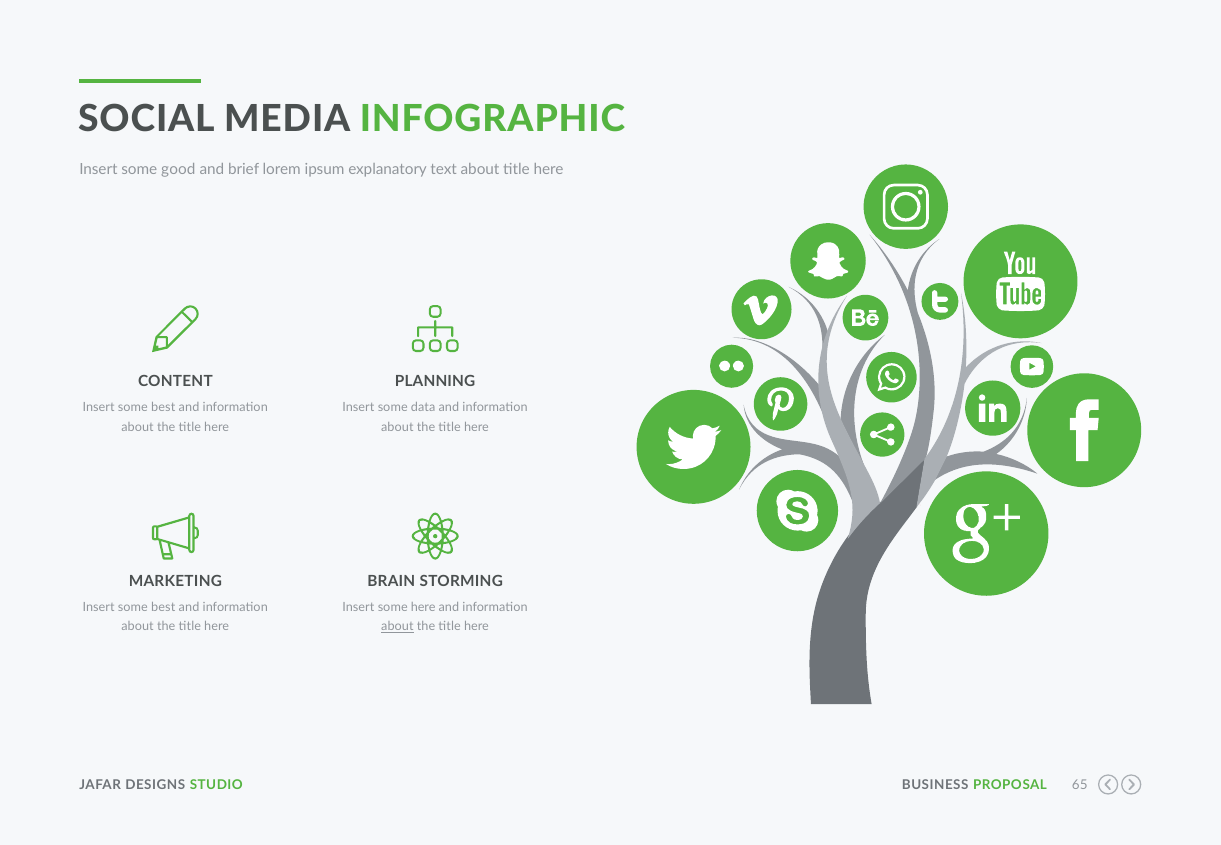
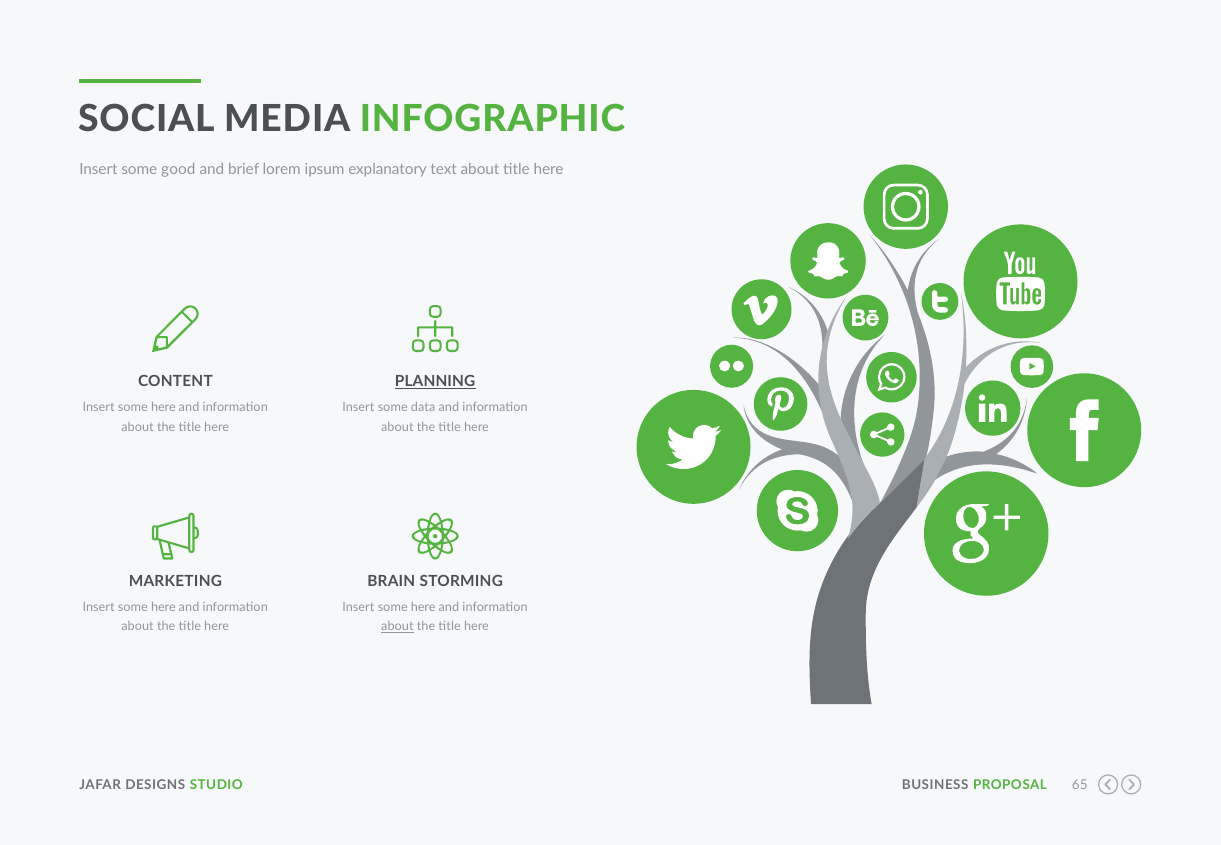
PLANNING underline: none -> present (435, 382)
best: best -> here (163, 408)
best: best -> here (163, 607)
